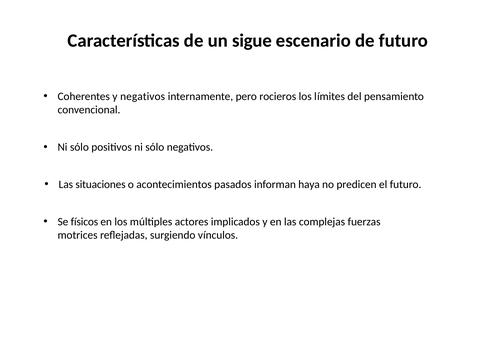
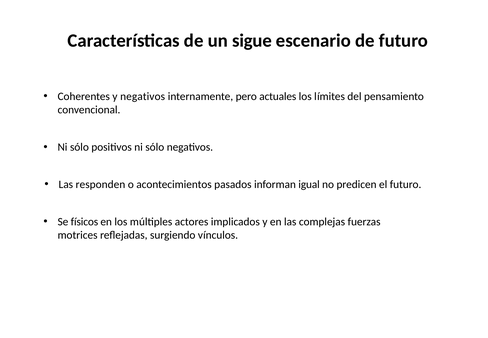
rocieros: rocieros -> actuales (278, 96)
situaciones: situaciones -> responden (100, 184)
haya: haya -> igual (309, 184)
